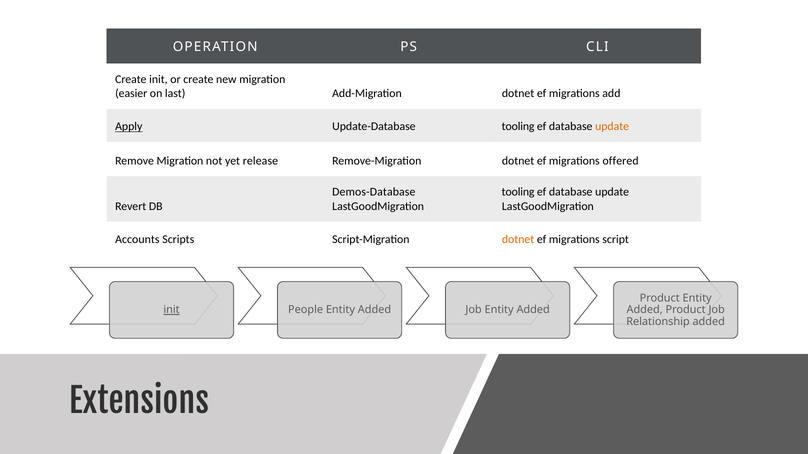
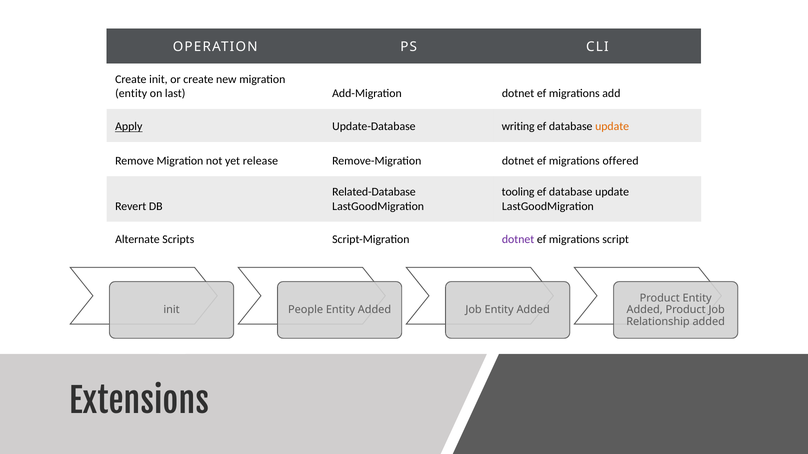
easier: easier -> entity (131, 94)
Update-Database tooling: tooling -> writing (518, 127)
Demos-Database: Demos-Database -> Related-Database (374, 192)
Accounts: Accounts -> Alternate (137, 240)
dotnet colour: orange -> purple (518, 240)
init underline: present -> none (172, 310)
